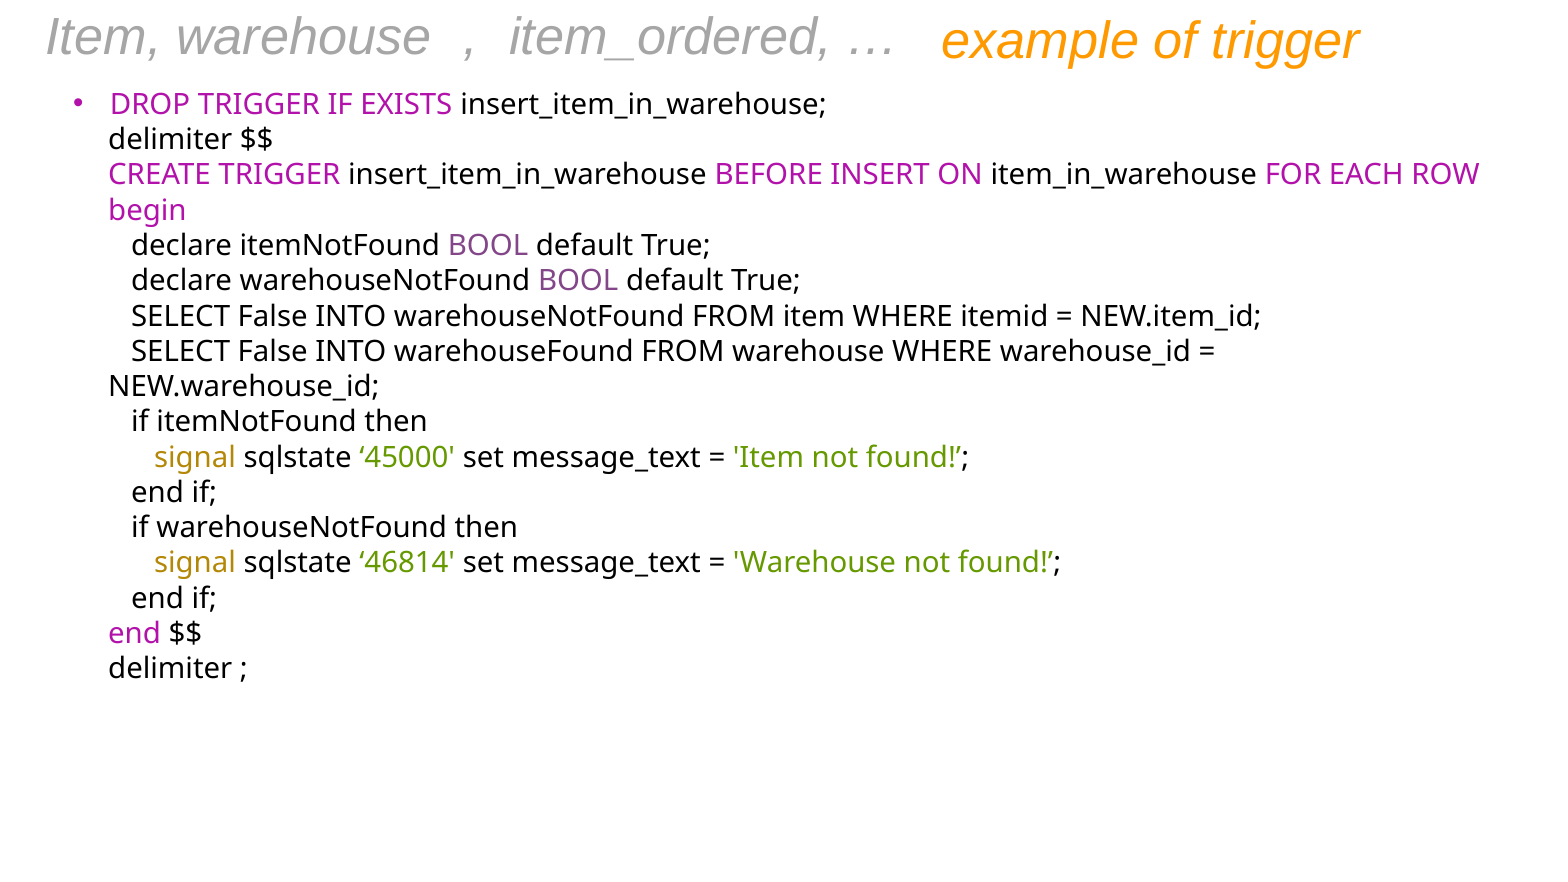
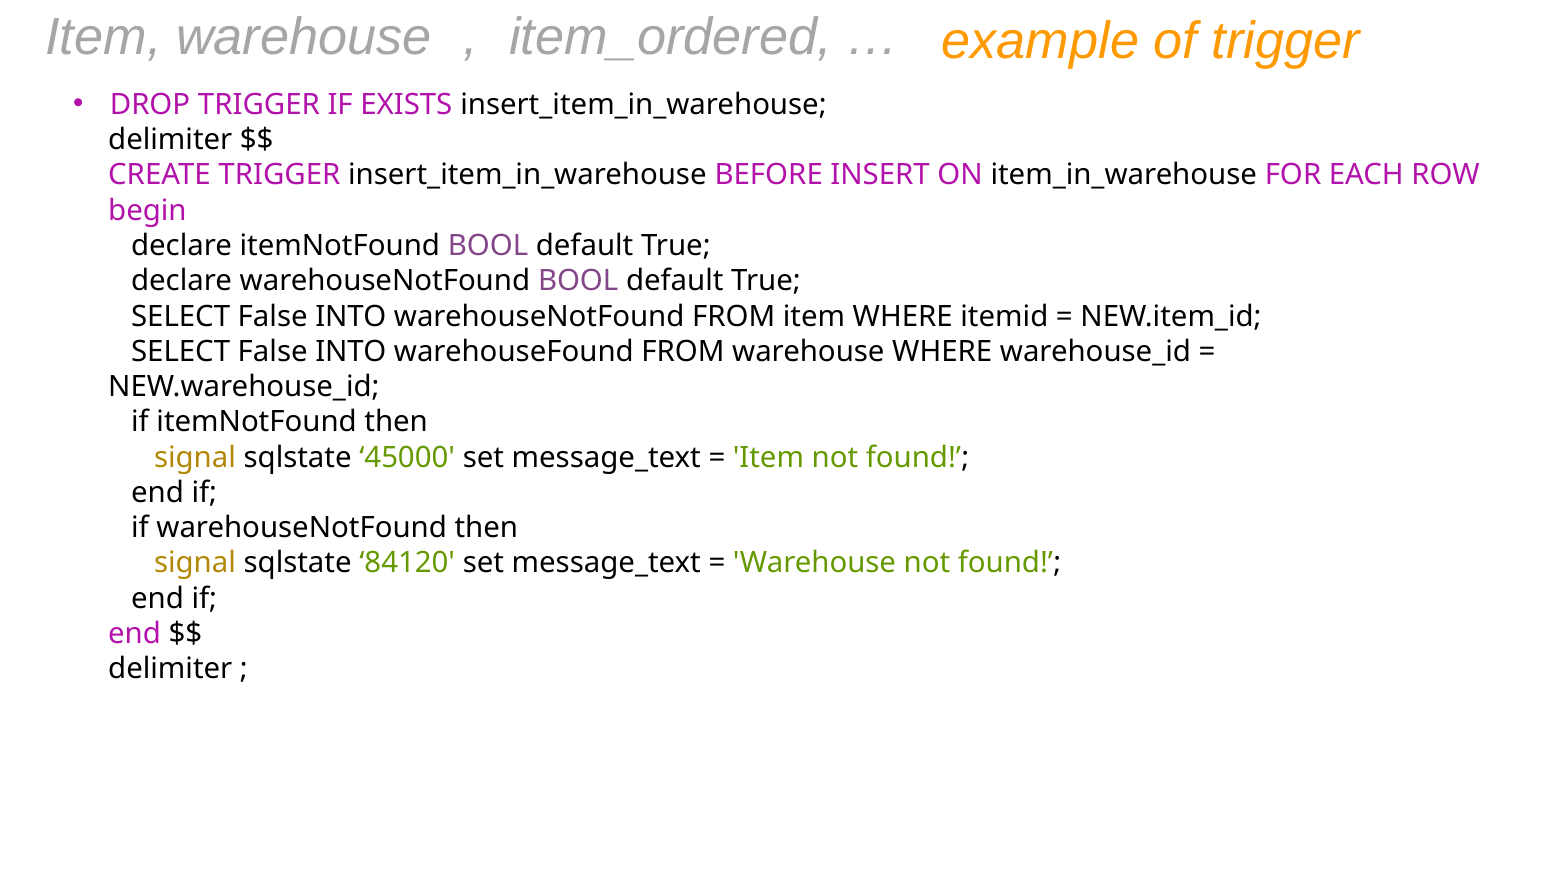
46814: 46814 -> 84120 (407, 563)
